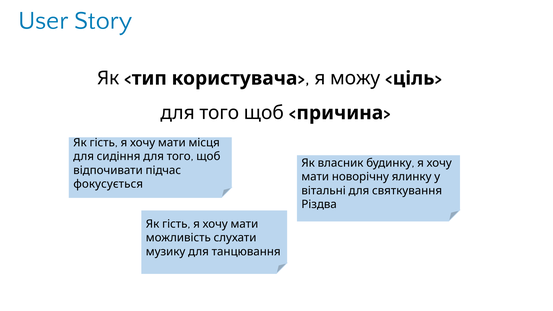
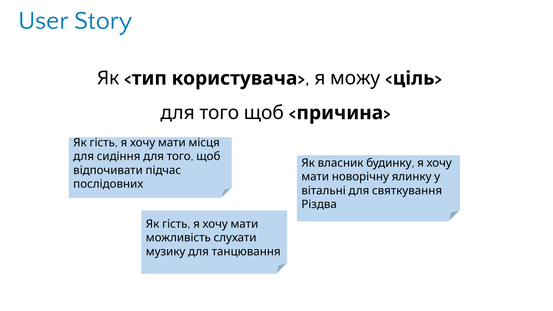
фокусується: фокусується -> послідовних (108, 184)
